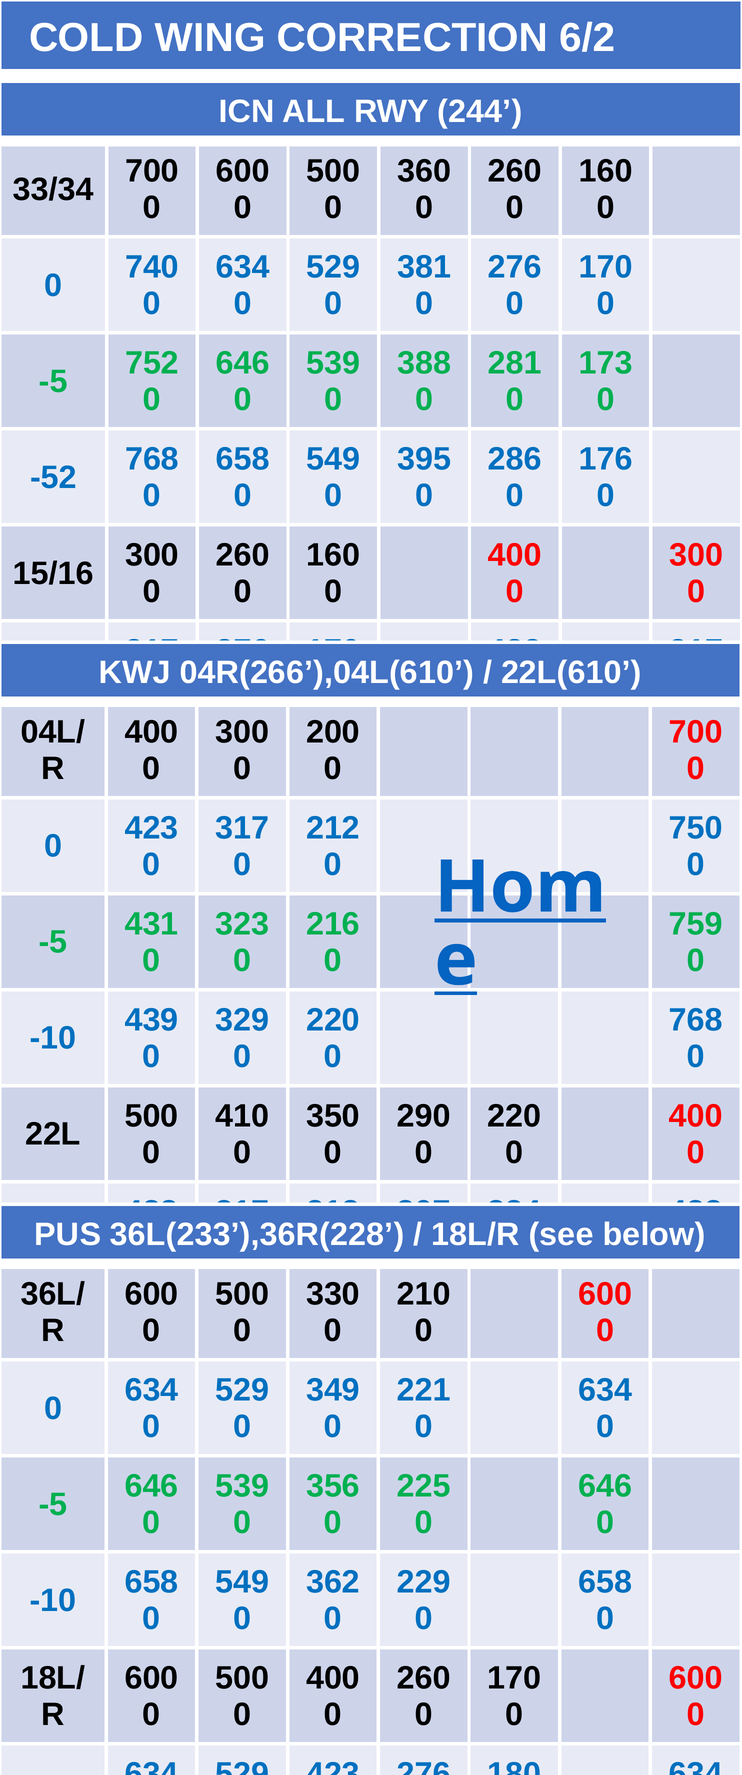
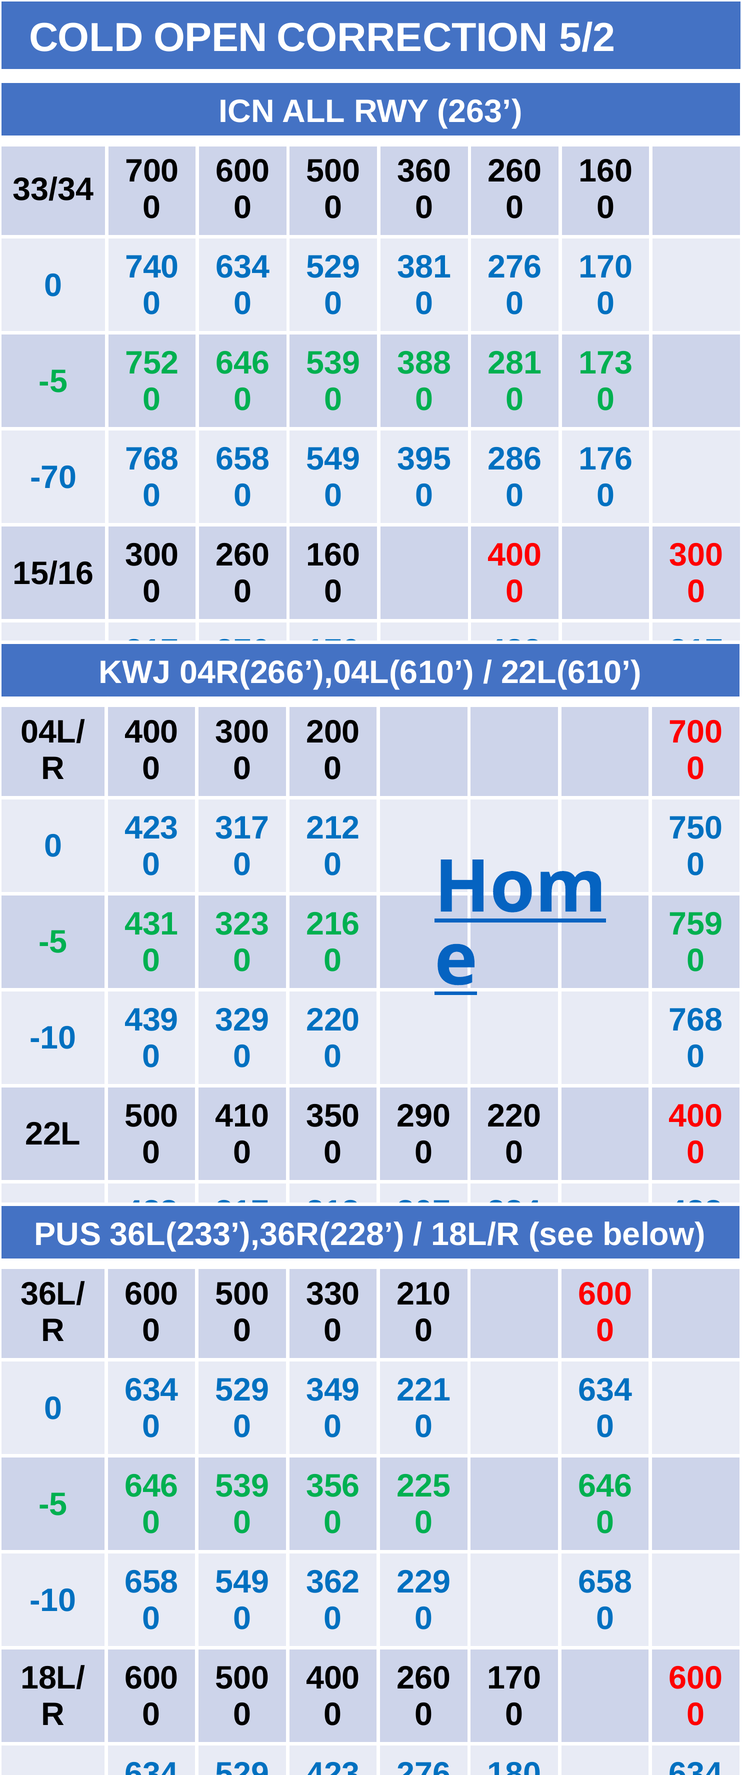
WING: WING -> OPEN (211, 38)
6/2: 6/2 -> 5/2 (587, 38)
244: 244 -> 263 (480, 112)
-52: -52 -> -70 (53, 478)
